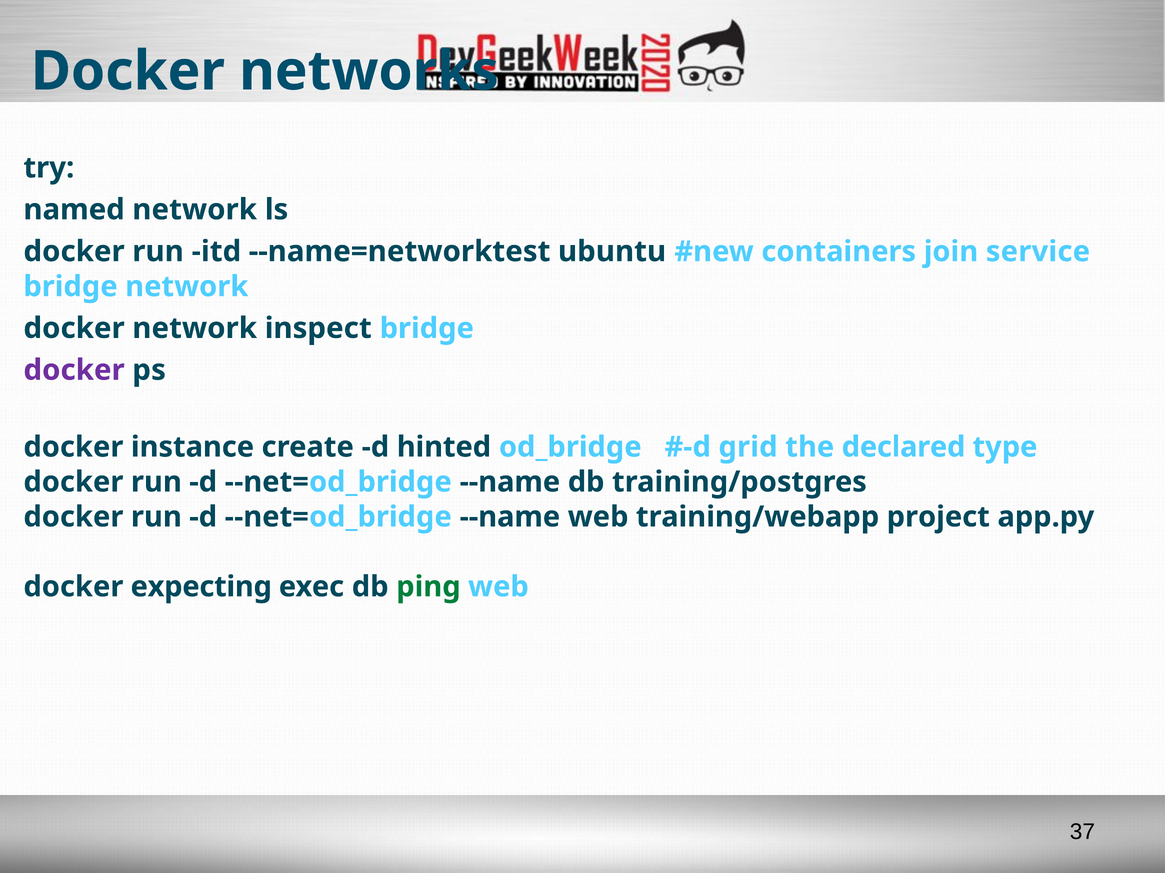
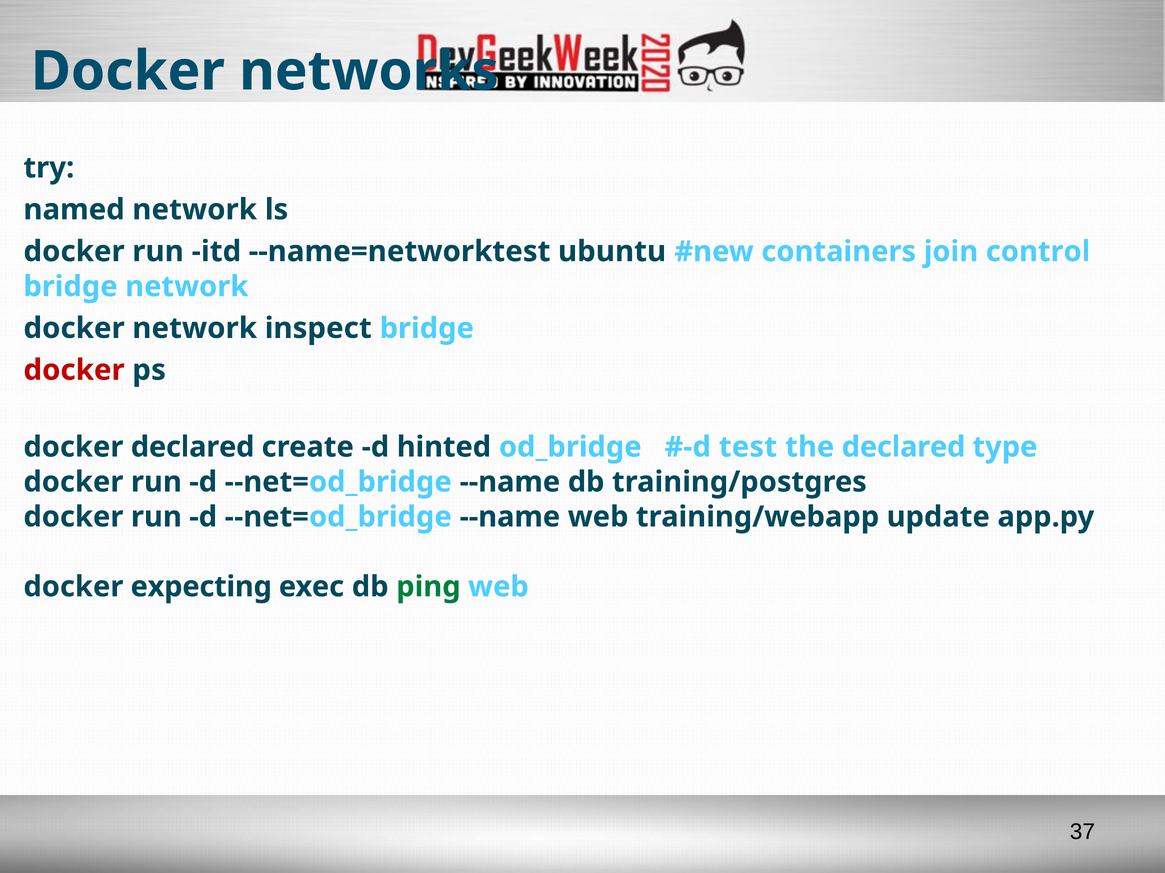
service: service -> control (1038, 252)
docker colour: purple -> red (74, 370)
docker instance: instance -> declared (193, 447)
grid: grid -> test (748, 447)
project: project -> update (938, 517)
